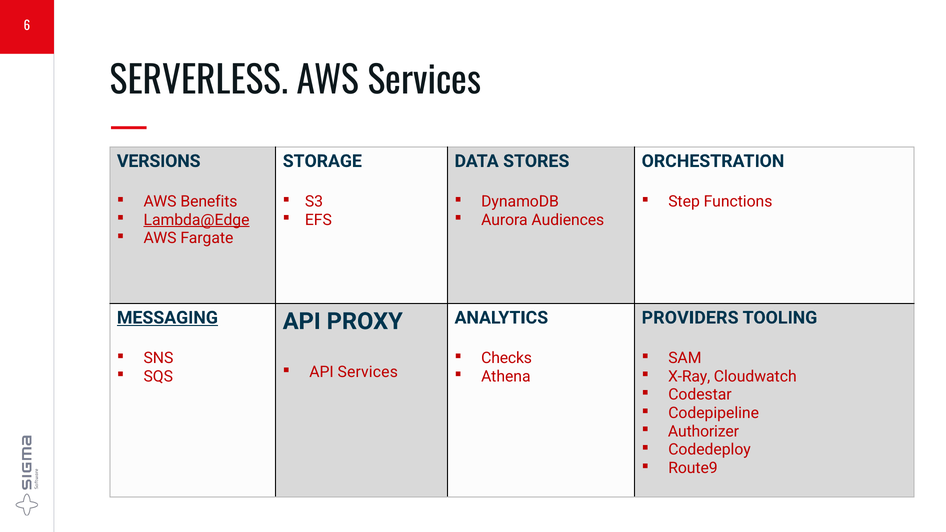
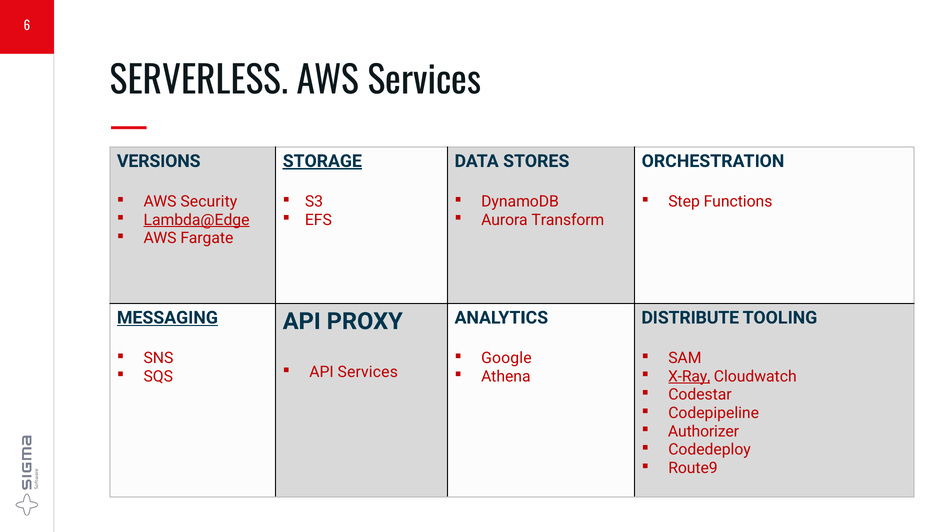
STORAGE underline: none -> present (322, 161)
Benefits: Benefits -> Security (209, 202)
Audiences: Audiences -> Transform (568, 220)
PROVIDERS: PROVIDERS -> DISTRIBUTE (690, 318)
Checks: Checks -> Google (506, 358)
X-Ray underline: none -> present (689, 377)
